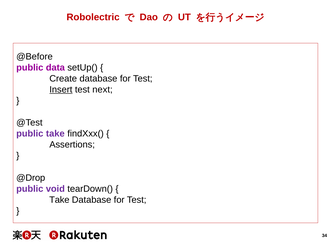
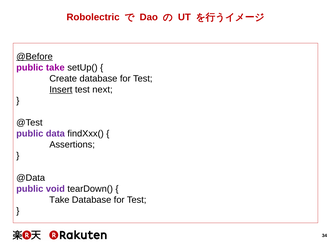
@Before underline: none -> present (34, 57)
public data: data -> take (55, 68)
public take: take -> data (55, 134)
@Drop: @Drop -> @Data (31, 178)
